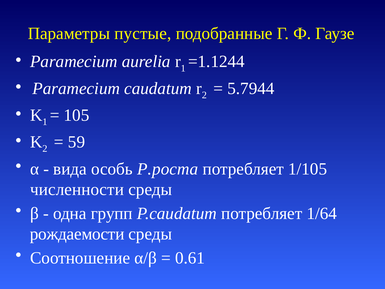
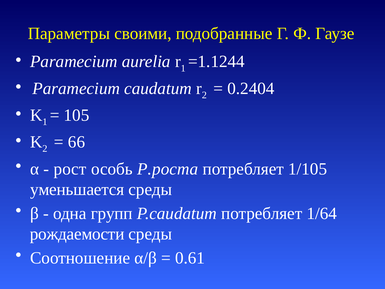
пустые: пустые -> своими (143, 33)
5.7944: 5.7944 -> 0.2404 (251, 88)
59: 59 -> 66 (77, 142)
вида: вида -> рост (70, 169)
численности: численности -> уменьшается (77, 189)
